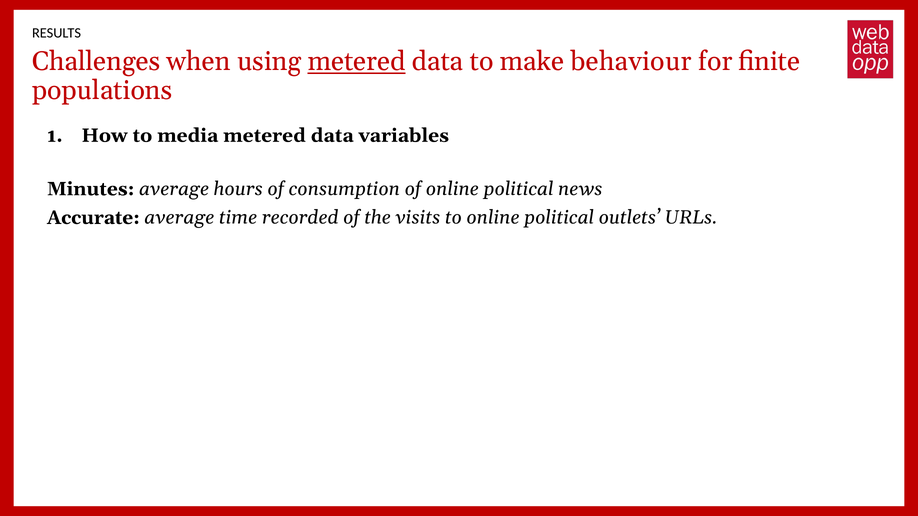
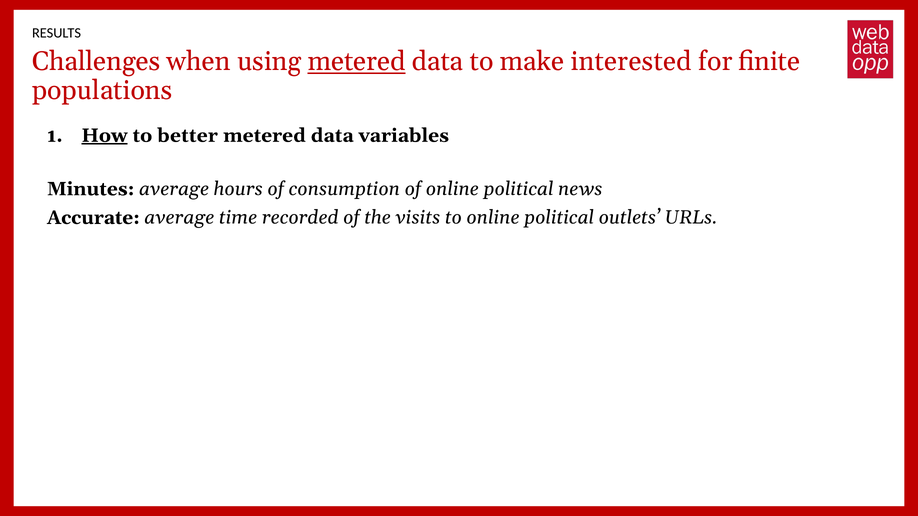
behaviour: behaviour -> interested (631, 62)
How underline: none -> present (104, 136)
media: media -> better (188, 136)
